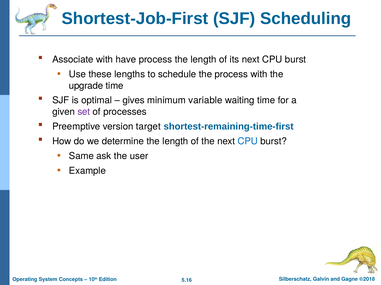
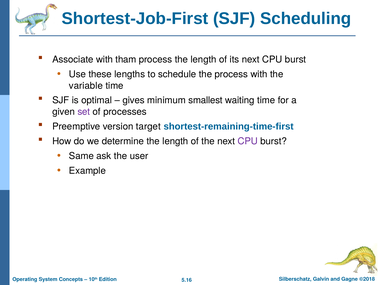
have: have -> tham (126, 60)
upgrade: upgrade -> variable (86, 86)
variable: variable -> smallest (206, 101)
CPU colour: blue -> purple (248, 142)
